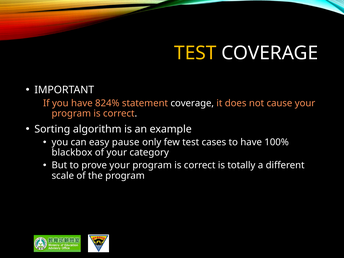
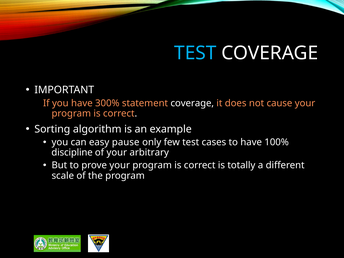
TEST colour: yellow -> light blue (195, 53)
824%: 824% -> 300% (107, 103)
blackbox: blackbox -> discipline (72, 153)
category: category -> arbitrary (149, 153)
